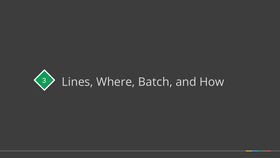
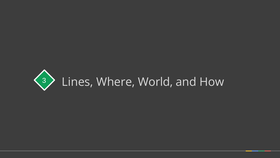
Batch: Batch -> World (155, 82)
